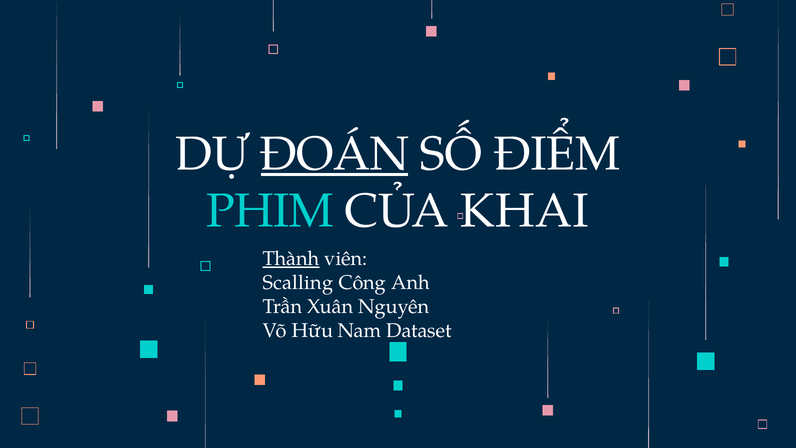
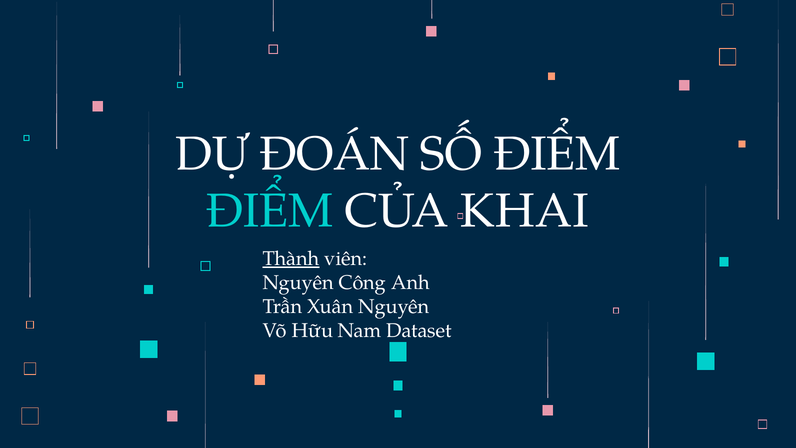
ĐOÁN underline: present -> none (335, 154)
PHIM: PHIM -> ĐIỂM (270, 211)
Scalling: Scalling -> Nguyên (298, 283)
